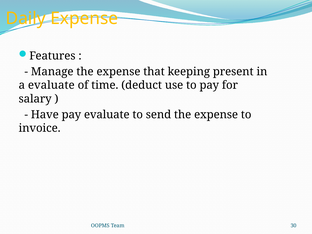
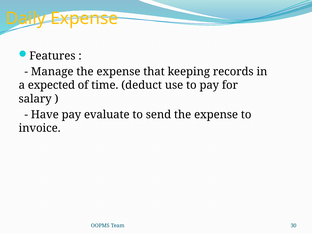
present: present -> records (233, 72)
a evaluate: evaluate -> expected (51, 85)
